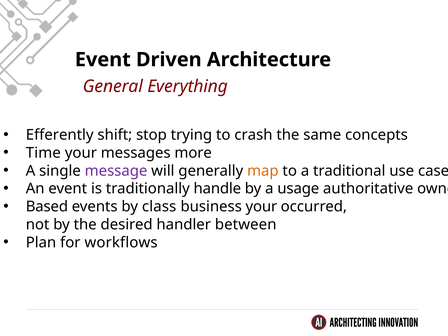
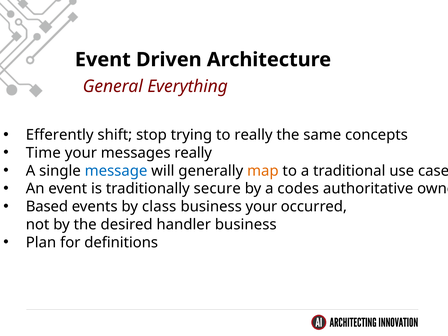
to crash: crash -> really (253, 135)
messages more: more -> really (193, 153)
message colour: purple -> blue (116, 171)
handle: handle -> secure (217, 189)
usage: usage -> codes (298, 189)
handler between: between -> business (246, 225)
workflows: workflows -> definitions (121, 242)
